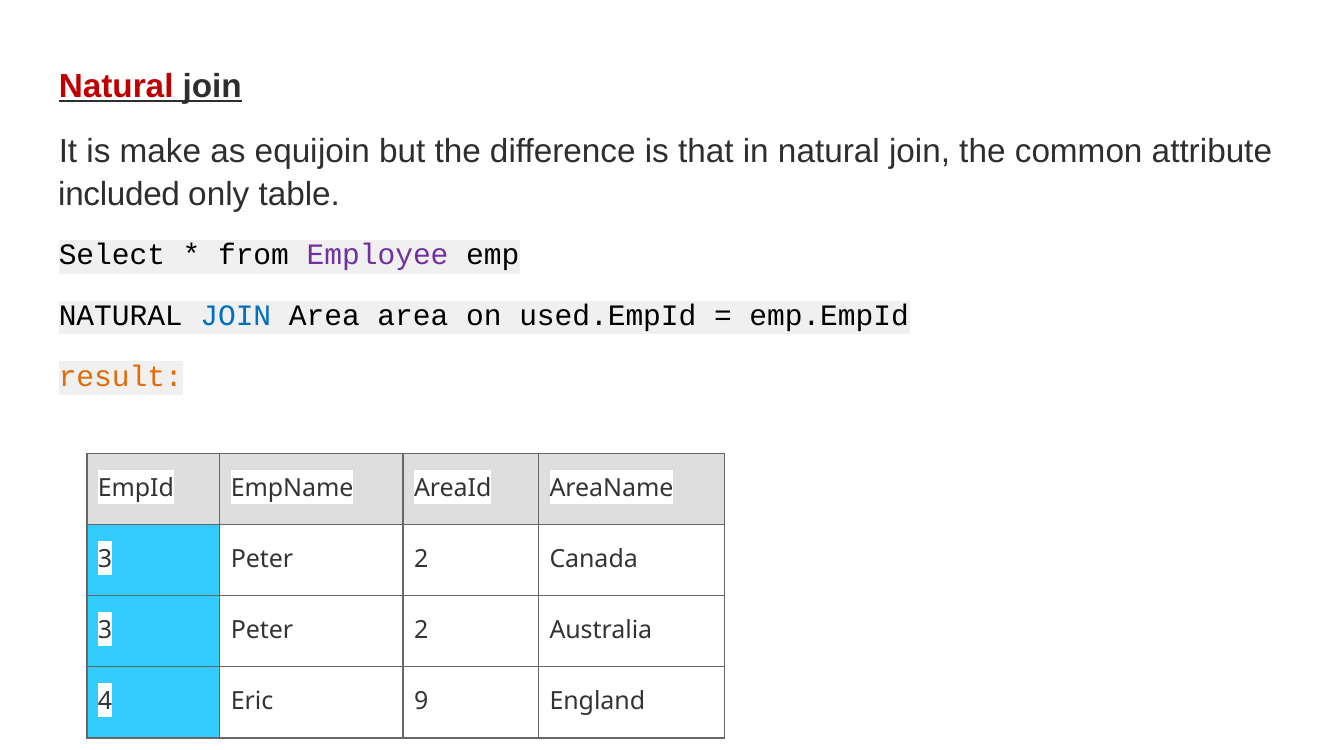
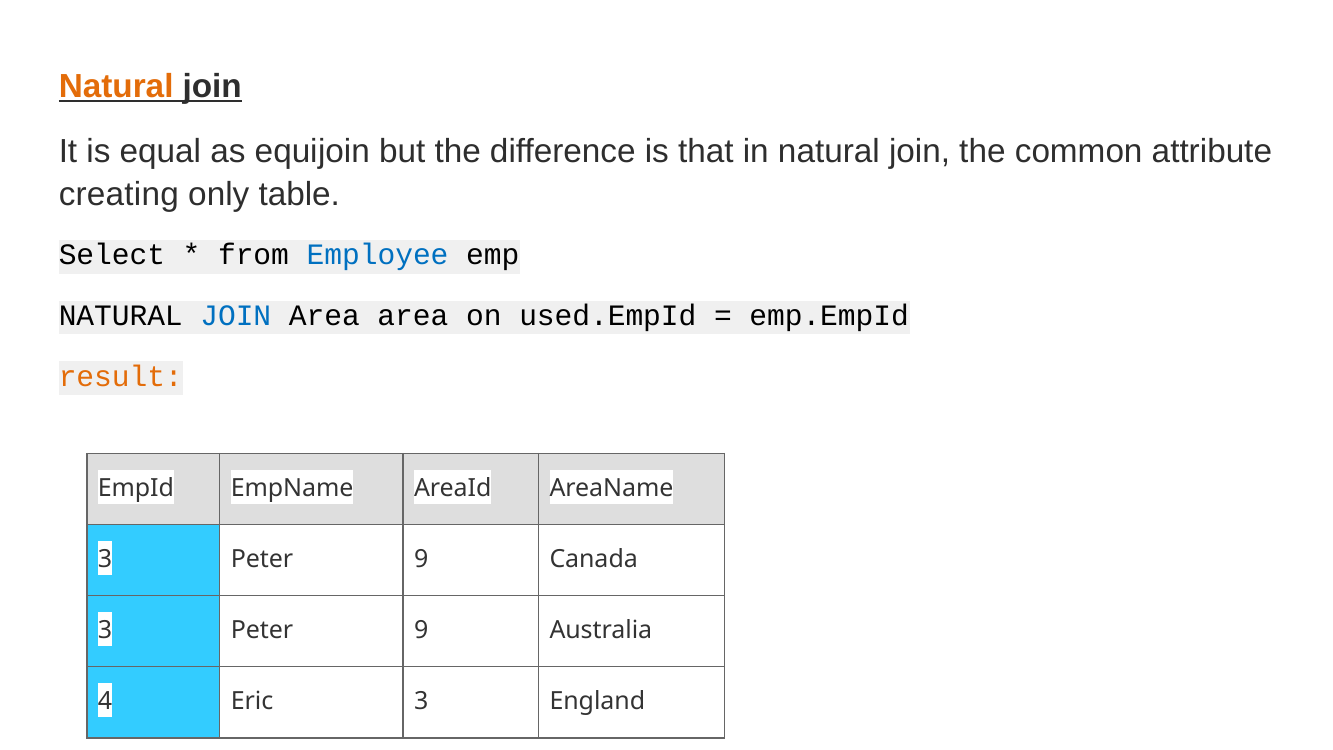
Natural colour: red -> orange (116, 87)
make: make -> equal (160, 152)
included: included -> creating (119, 195)
Employee colour: purple -> blue (378, 255)
2: 2 -> 9 (421, 559)
2: 2 -> 9 (421, 630)
Eric 9: 9 -> 3 (421, 701)
